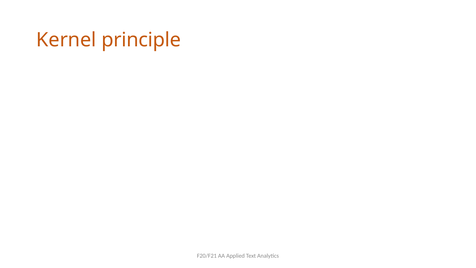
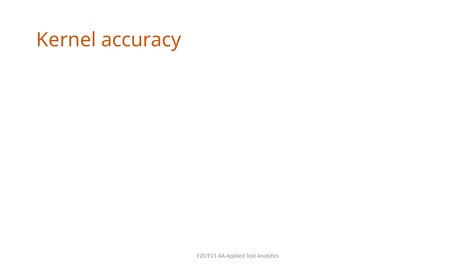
principle: principle -> accuracy (141, 40)
